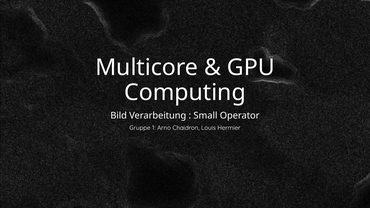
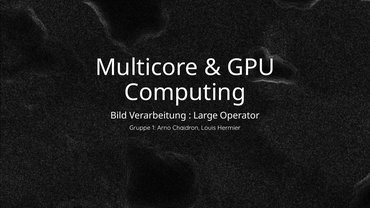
Small: Small -> Large (206, 116)
